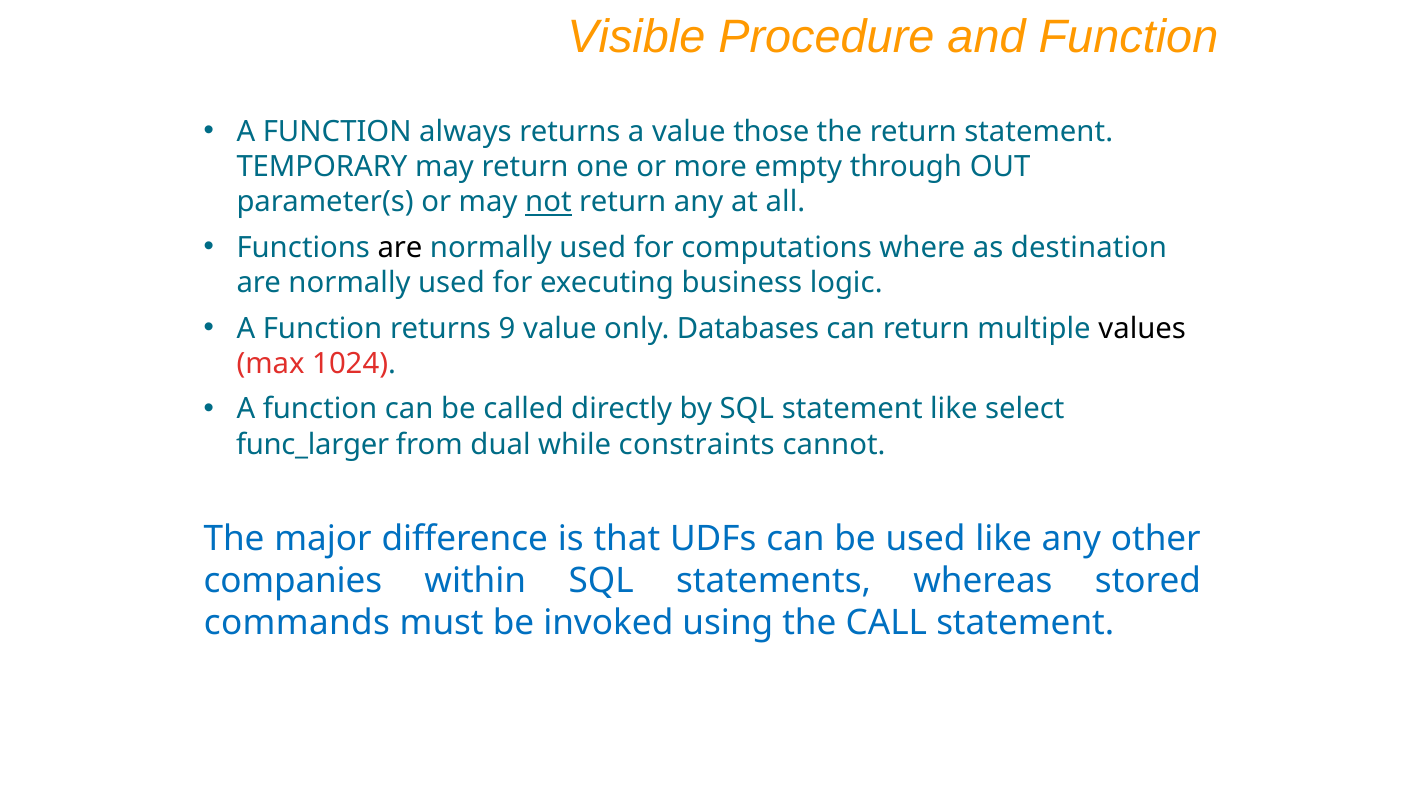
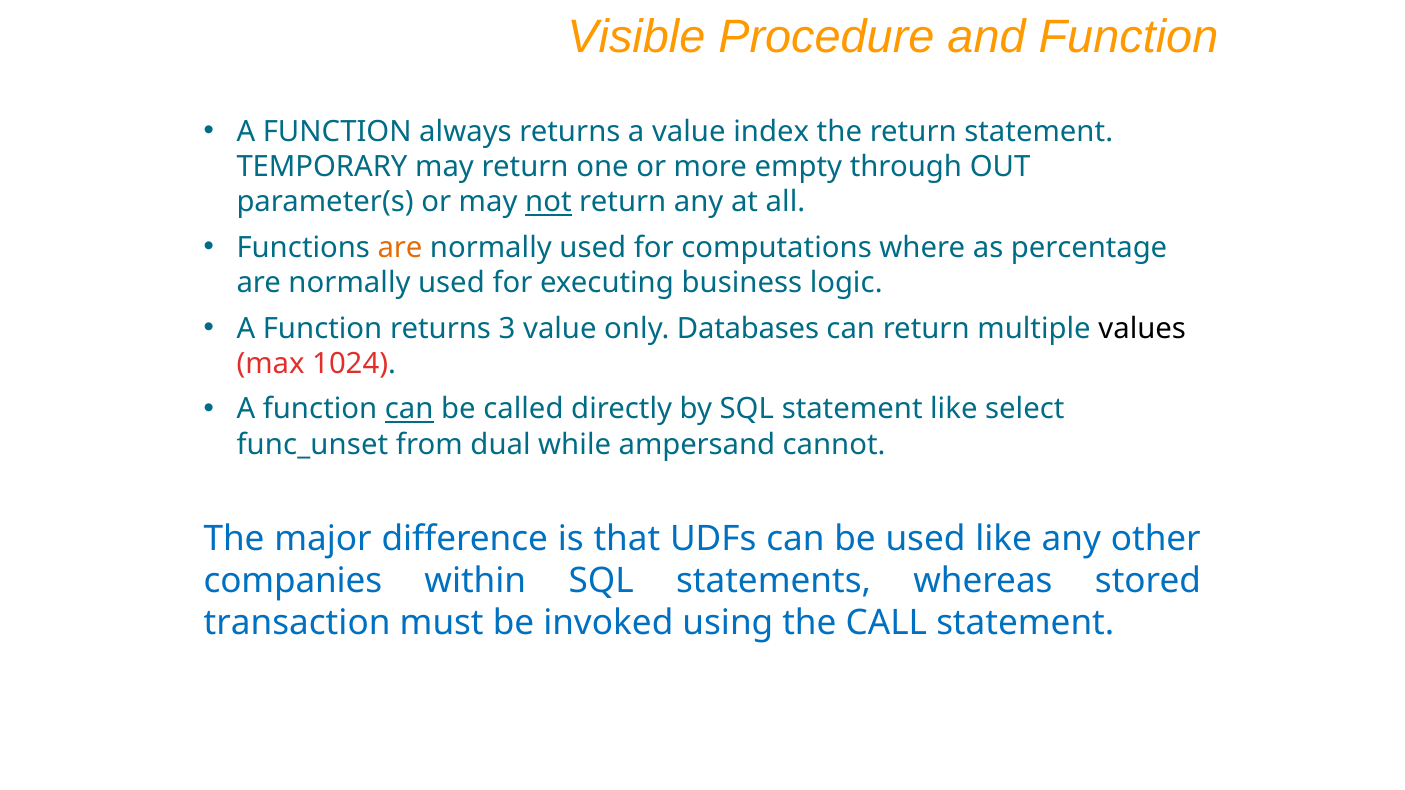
those: those -> index (771, 132)
are colour: black -> orange (400, 248)
destination: destination -> percentage (1089, 248)
9: 9 -> 3 (507, 329)
can underline: none -> present (409, 409)
func_larger: func_larger -> func_unset (312, 445)
constraints: constraints -> ampersand (697, 445)
commands: commands -> transaction (297, 623)
